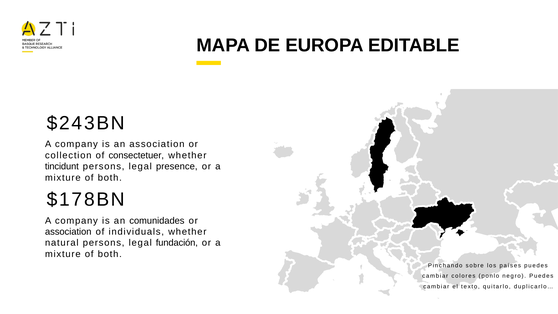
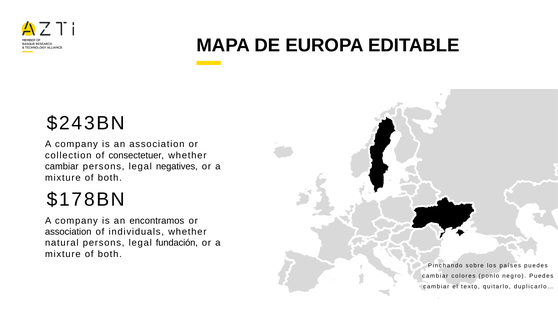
tincidunt: tincidunt -> cambiar (62, 167)
presence: presence -> negatives (177, 167)
comunidades: comunidades -> encontramos (157, 221)
